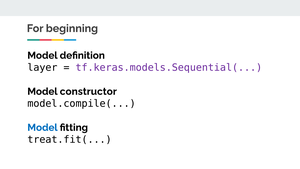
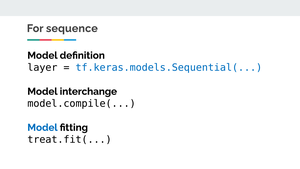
beginning: beginning -> sequence (72, 28)
tf.keras.models.Sequential( colour: purple -> blue (169, 67)
constructor: constructor -> interchange (88, 91)
